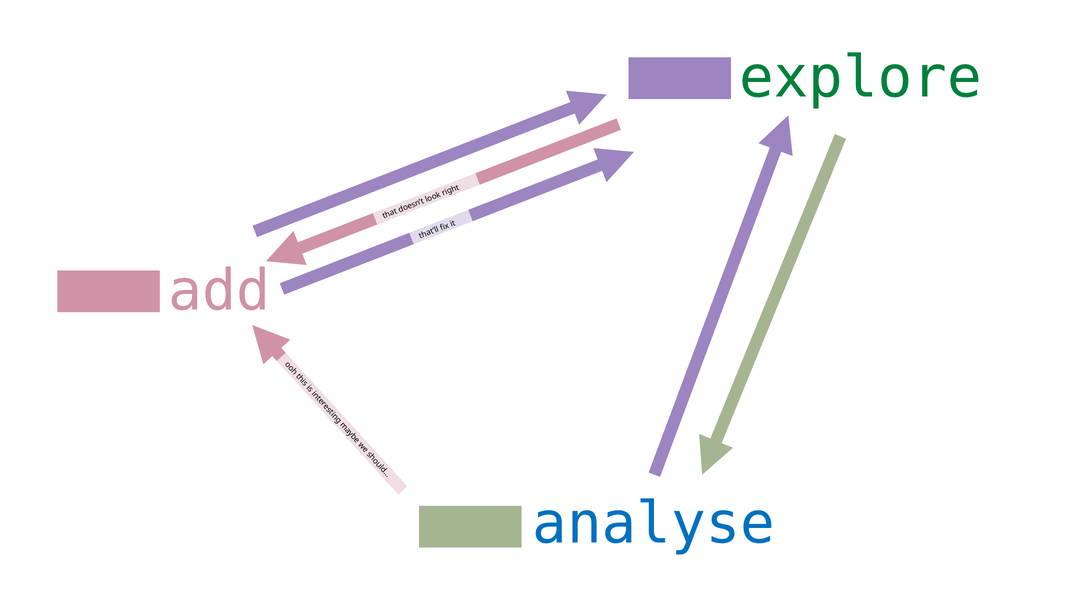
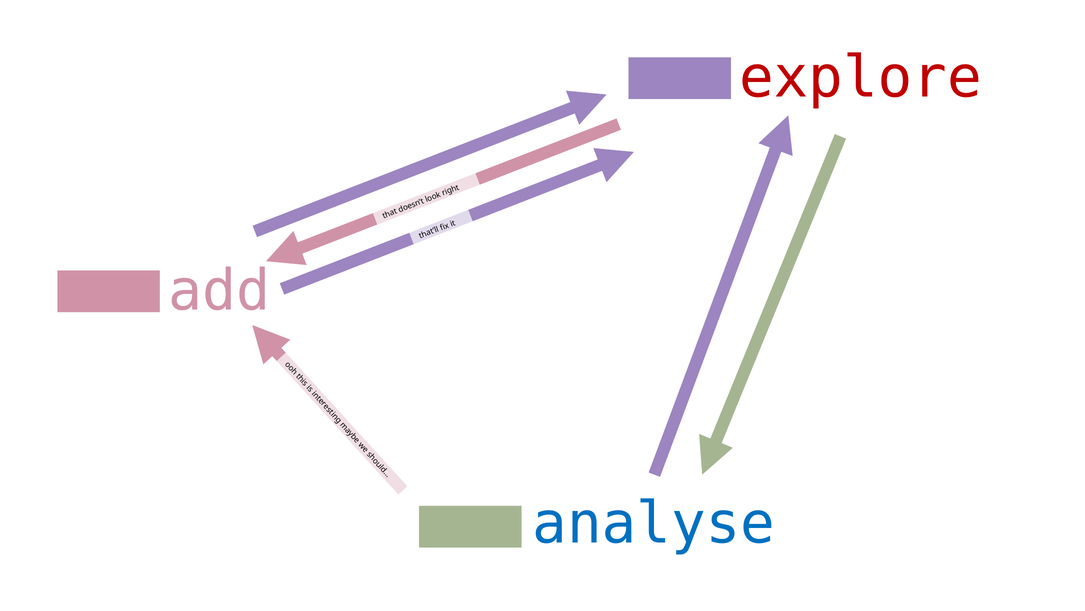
explore colour: green -> red (860, 78)
